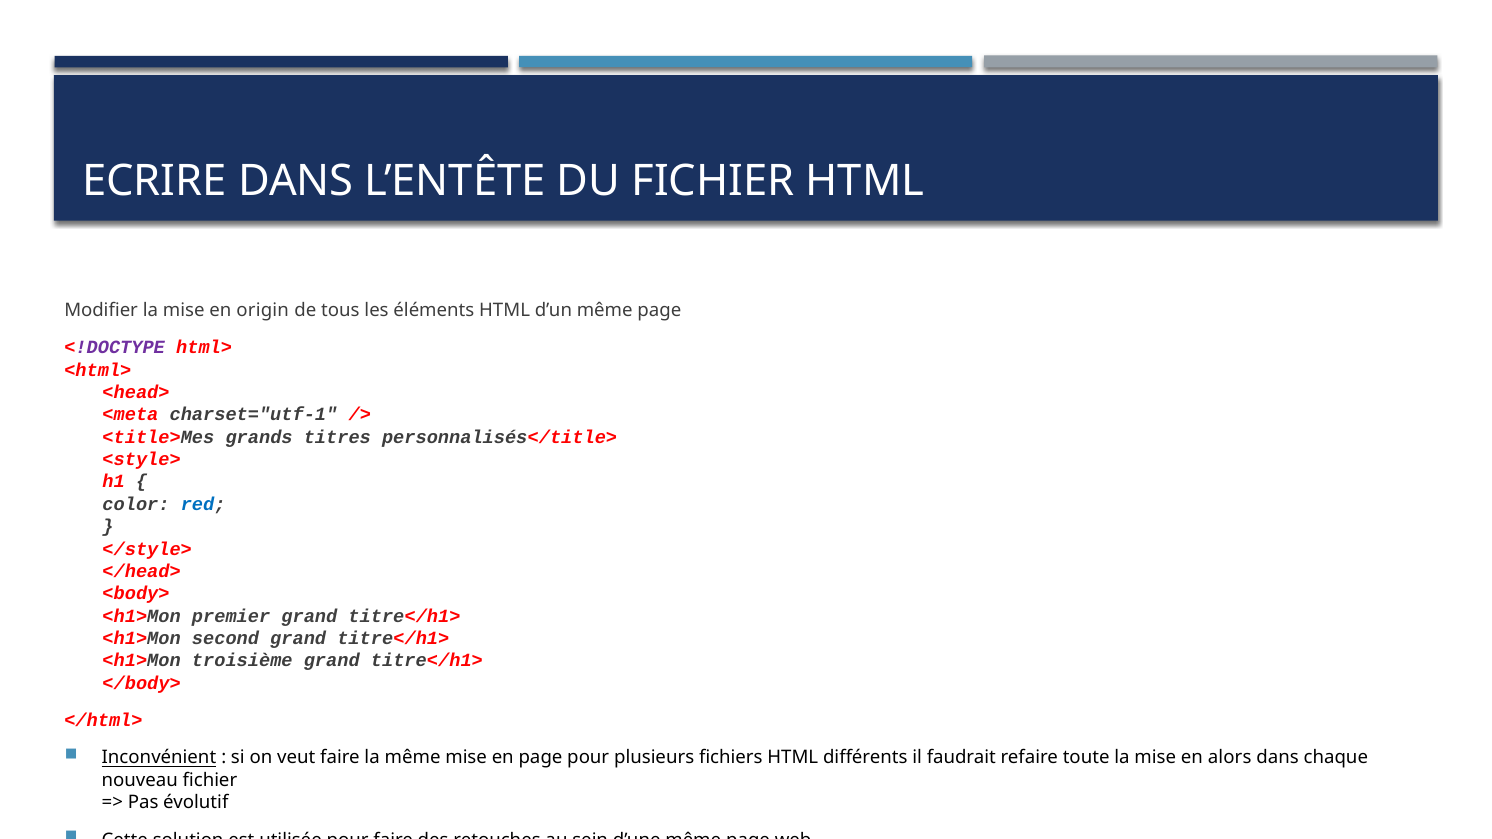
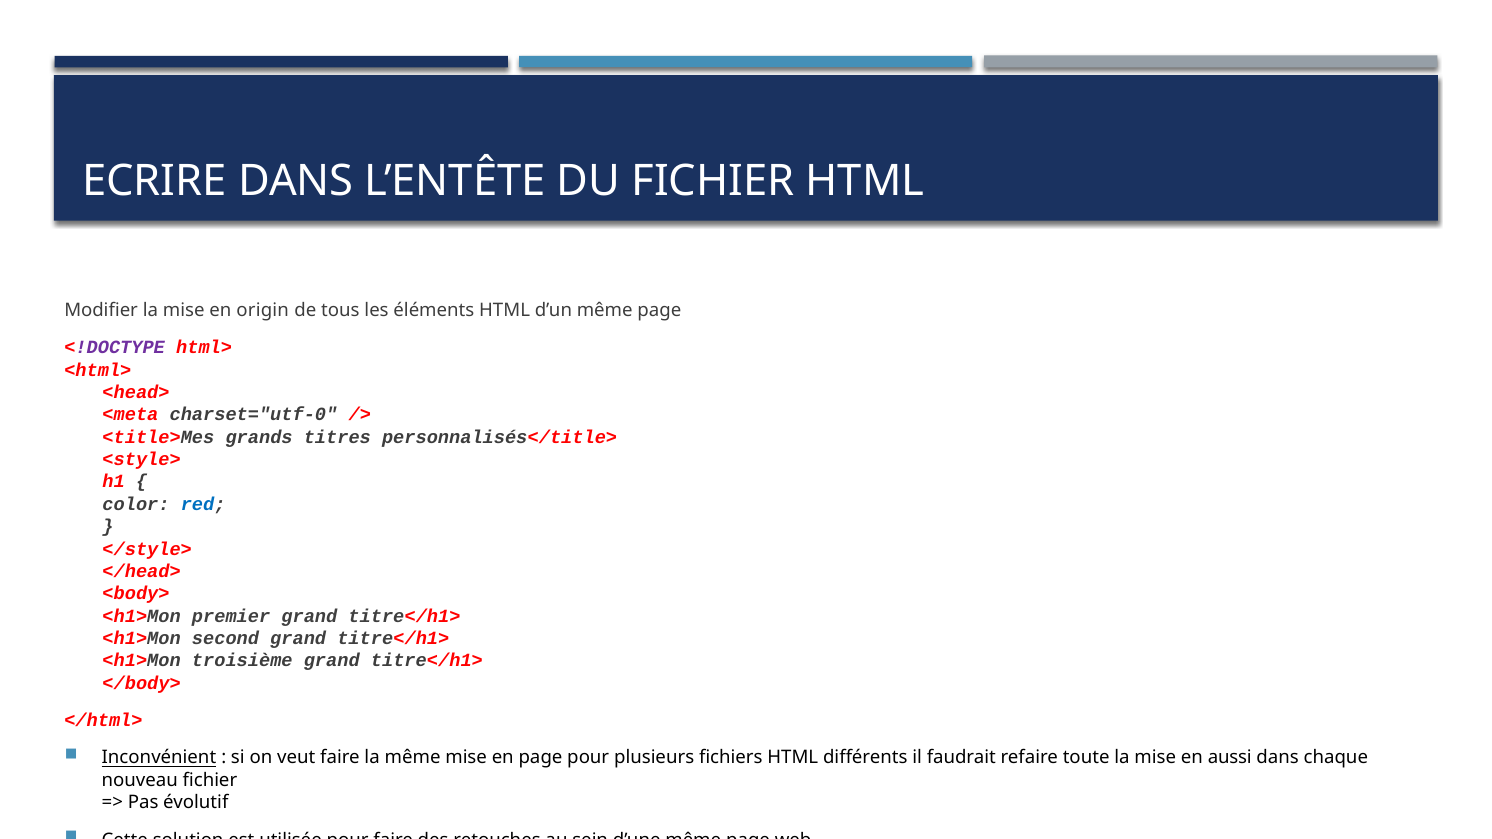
charset="utf-1: charset="utf-1 -> charset="utf-0 (253, 415)
alors: alors -> aussi (1230, 758)
